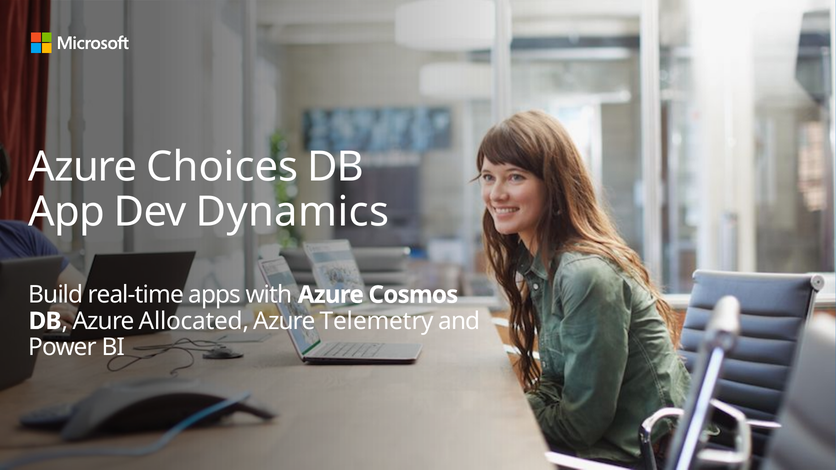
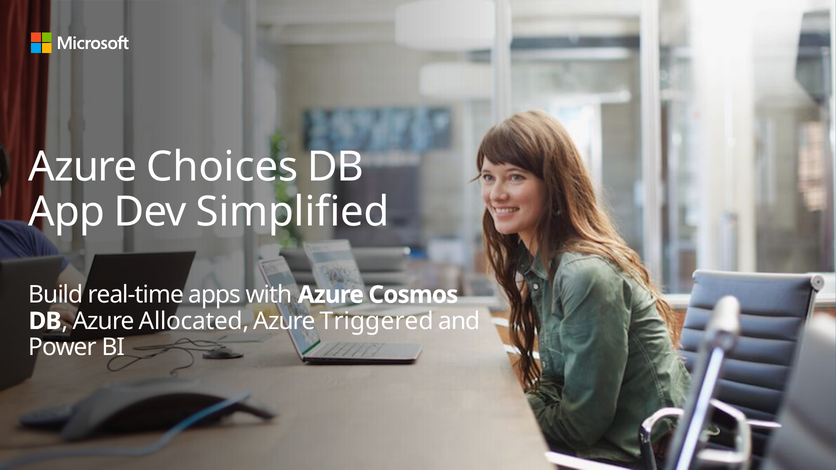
Dynamics: Dynamics -> Simplified (293, 212)
Telemetry: Telemetry -> Triggered (377, 321)
